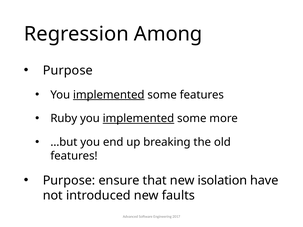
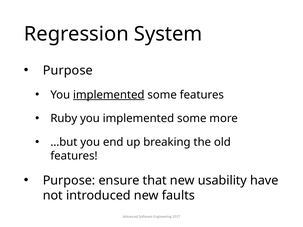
Among: Among -> System (168, 34)
implemented underline: present -> none (138, 119)
isolation: isolation -> usability (222, 181)
